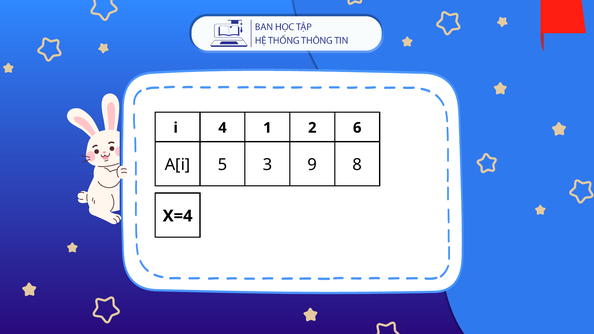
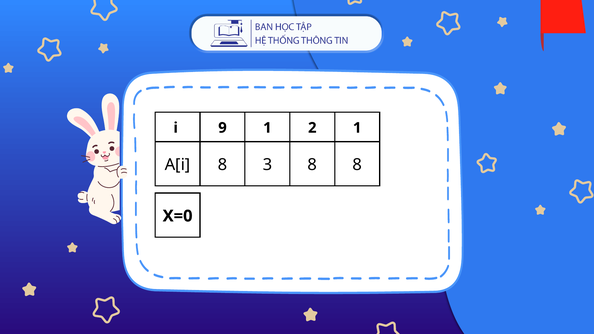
4: 4 -> 9 (222, 128)
2 6: 6 -> 1 (357, 128)
A[i 5: 5 -> 8 (222, 165)
3 9: 9 -> 8 (312, 165)
X=4: X=4 -> X=0 (178, 216)
